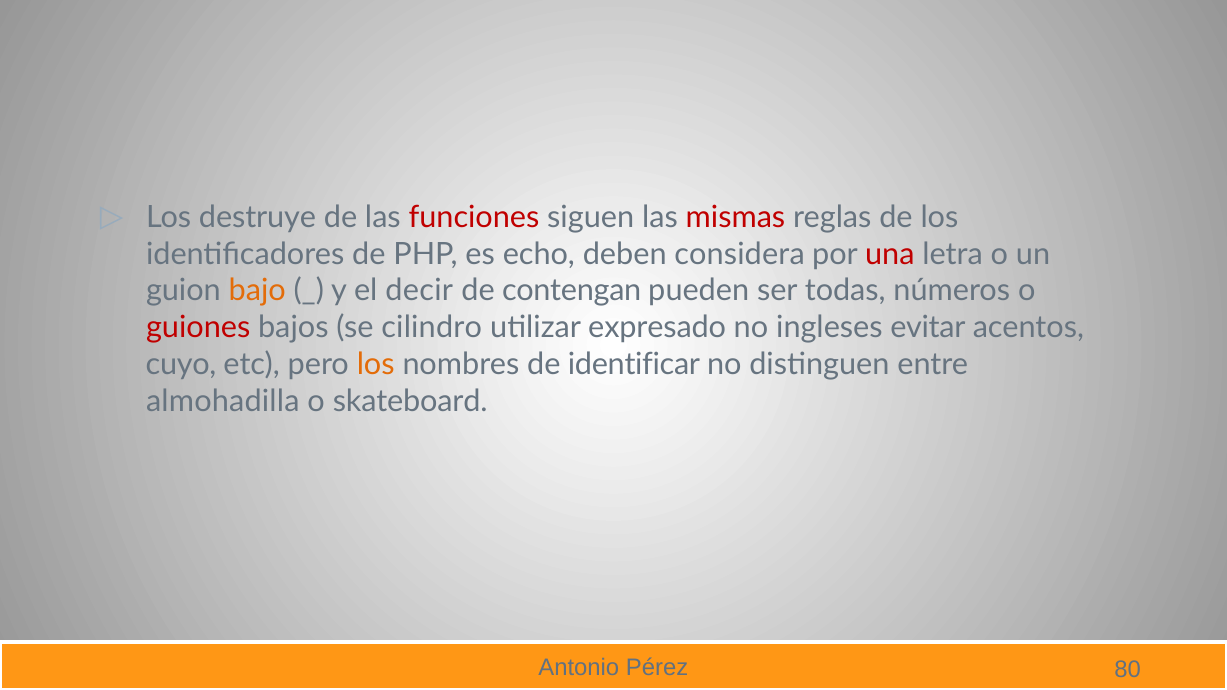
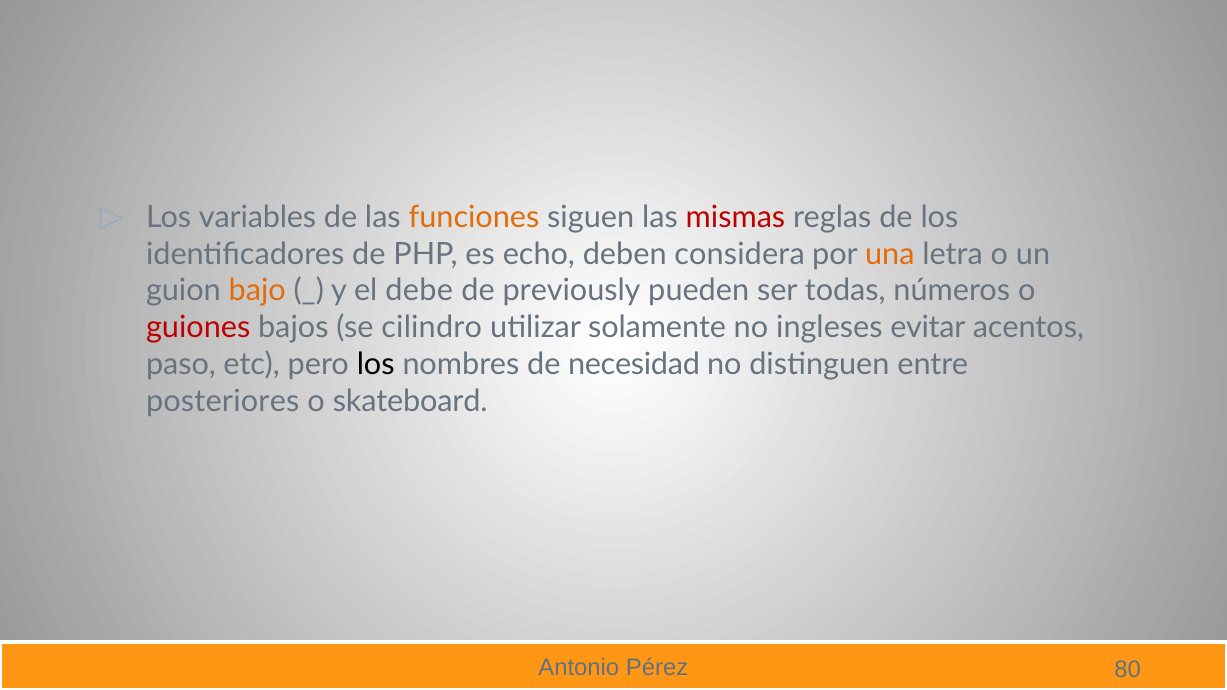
destruye: destruye -> variables (258, 217)
funciones colour: red -> orange (474, 217)
una colour: red -> orange (890, 254)
decir: decir -> debe (419, 291)
contengan: contengan -> previously (572, 291)
expresado: expresado -> solamente (657, 328)
cuyo: cuyo -> paso (181, 364)
los colour: orange -> black (376, 364)
identificar: identificar -> necesidad (634, 364)
almohadilla: almohadilla -> posteriores (223, 401)
